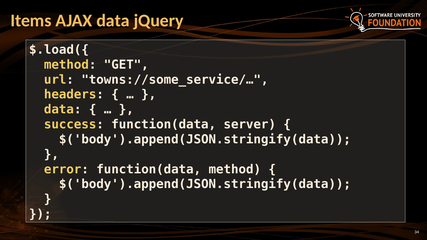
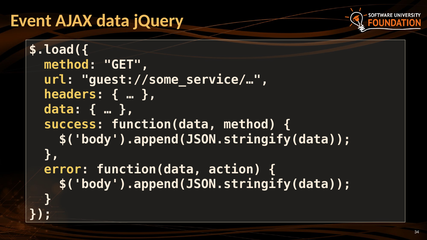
Items: Items -> Event (31, 21)
towns://some_service/…: towns://some_service/… -> guest://some_service/… (175, 80)
function(data server: server -> method (250, 125)
function(data method: method -> action (235, 169)
